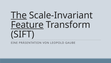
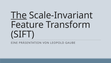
Feature underline: present -> none (27, 25)
